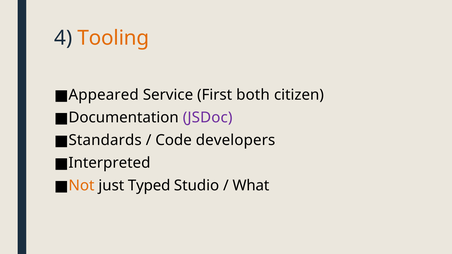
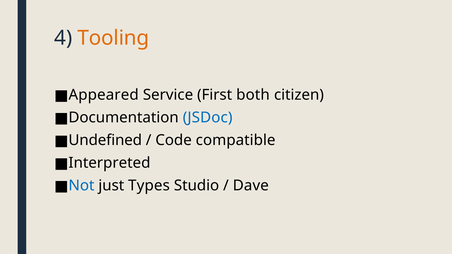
JSDoc colour: purple -> blue (208, 118)
Standards: Standards -> Undefined (105, 140)
developers: developers -> compatible (236, 140)
Not colour: orange -> blue (81, 186)
Typed: Typed -> Types (149, 186)
What: What -> Dave (251, 186)
